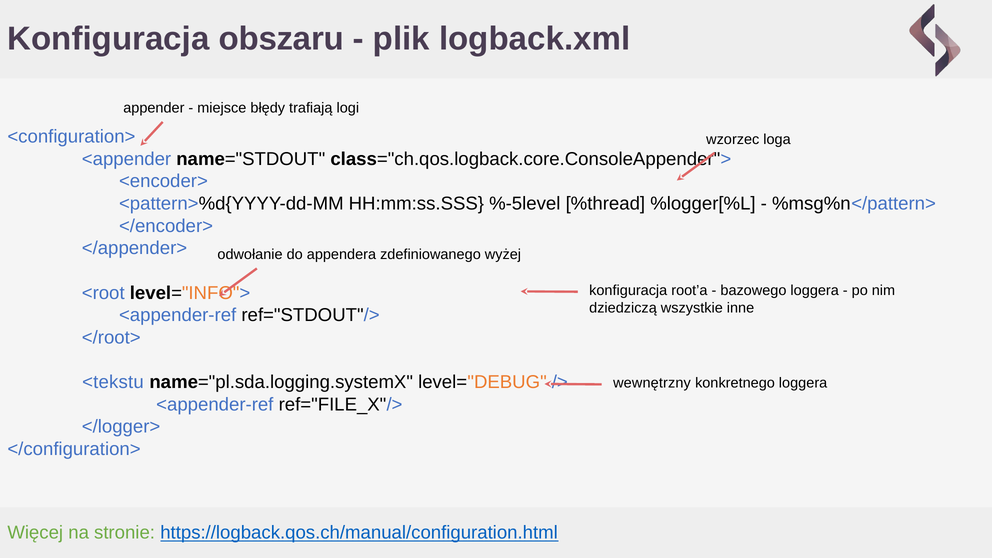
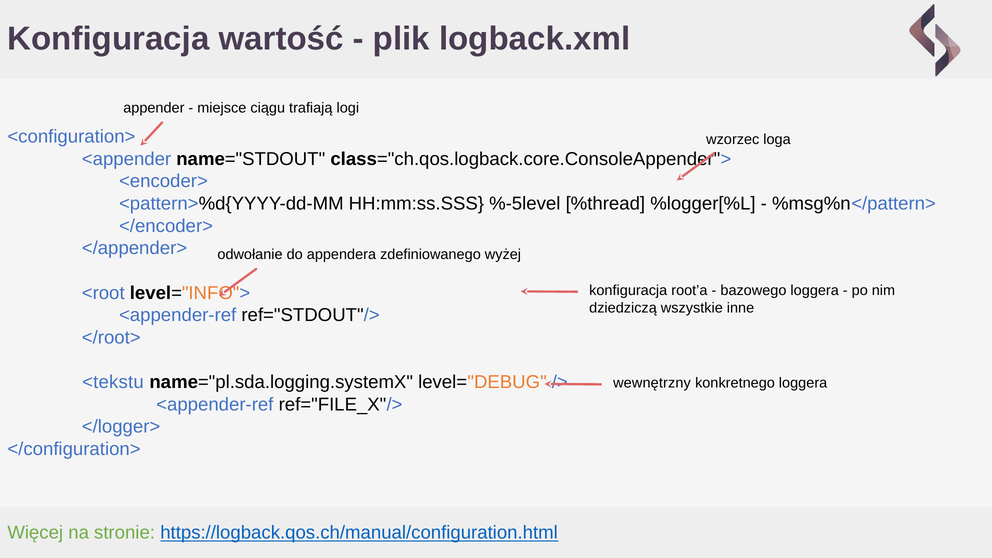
obszaru: obszaru -> wartość (281, 39)
błędy: błędy -> ciągu (268, 108)
